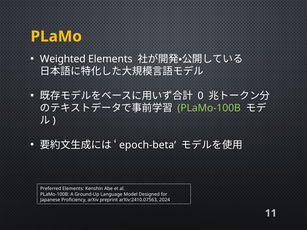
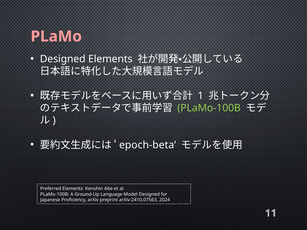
PLaMo colour: yellow -> pink (56, 36)
Weighted: Weighted -> Designed (63, 59)
0: 0 -> 1 (201, 96)
